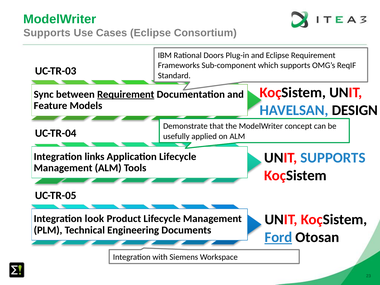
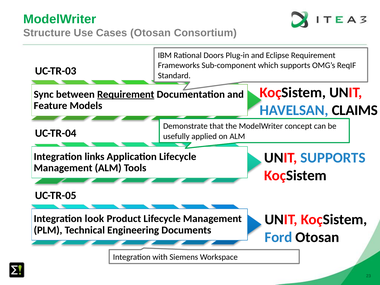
Supports: Supports -> Structure (47, 33)
Cases Eclipse: Eclipse -> Otosan (150, 33)
DESIGN: DESIGN -> CLAIMS (355, 110)
Ford underline: present -> none (278, 237)
